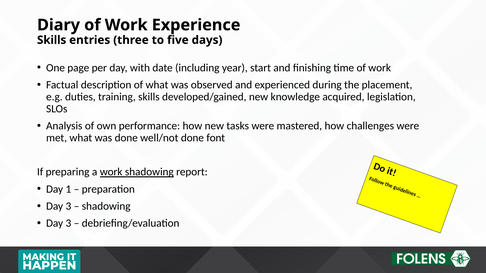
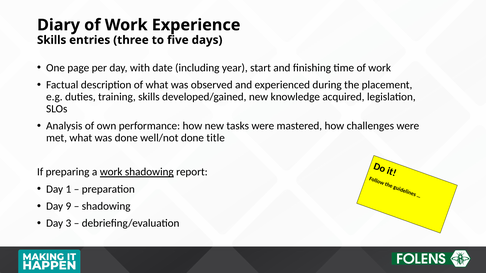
font: font -> title (216, 138)
3: 3 -> 9 (68, 206)
